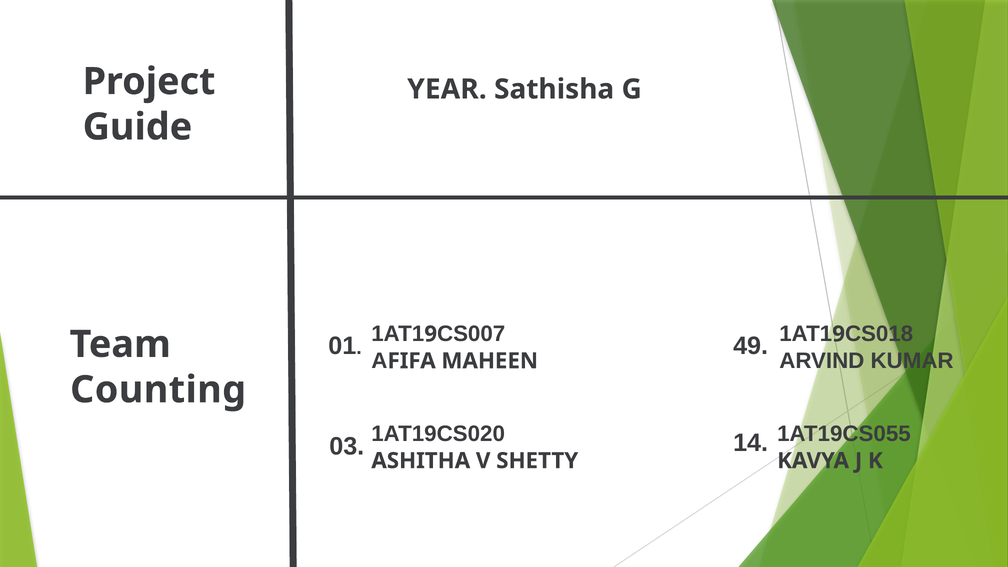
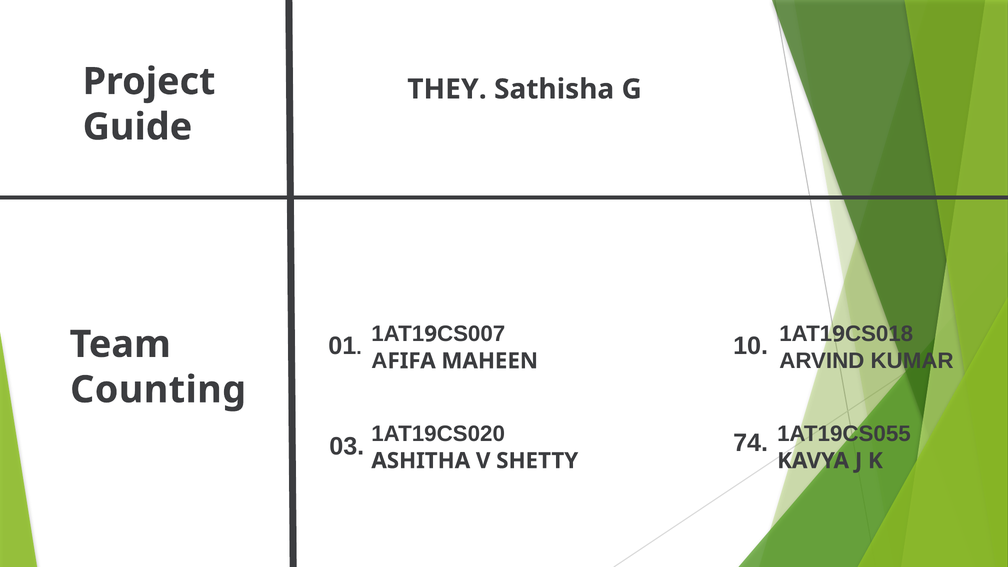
YEAR: YEAR -> THEY (447, 89)
49: 49 -> 10 (751, 346)
14: 14 -> 74 (751, 443)
